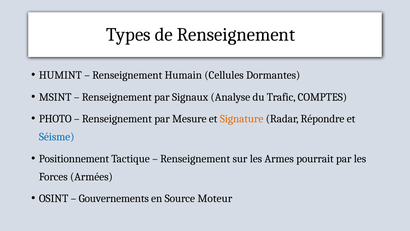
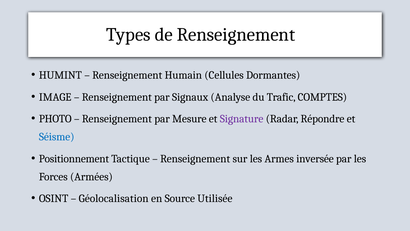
MSINT: MSINT -> IMAGE (55, 97)
Signature colour: orange -> purple (242, 119)
pourrait: pourrait -> inversée (315, 158)
Gouvernements: Gouvernements -> Géolocalisation (114, 198)
Moteur: Moteur -> Utilisée (215, 198)
